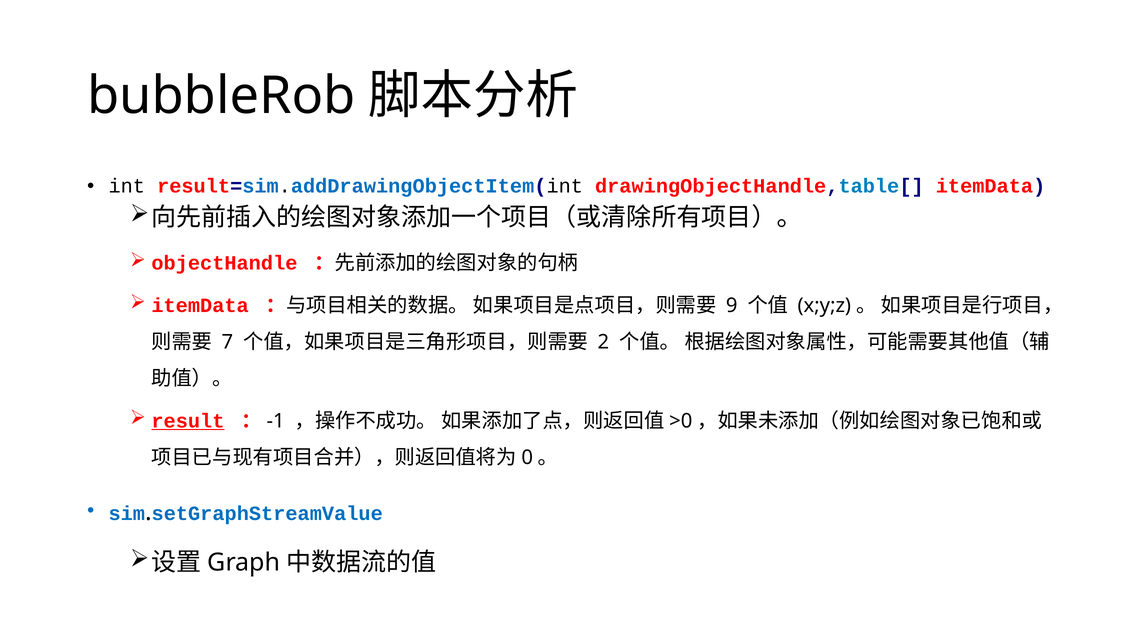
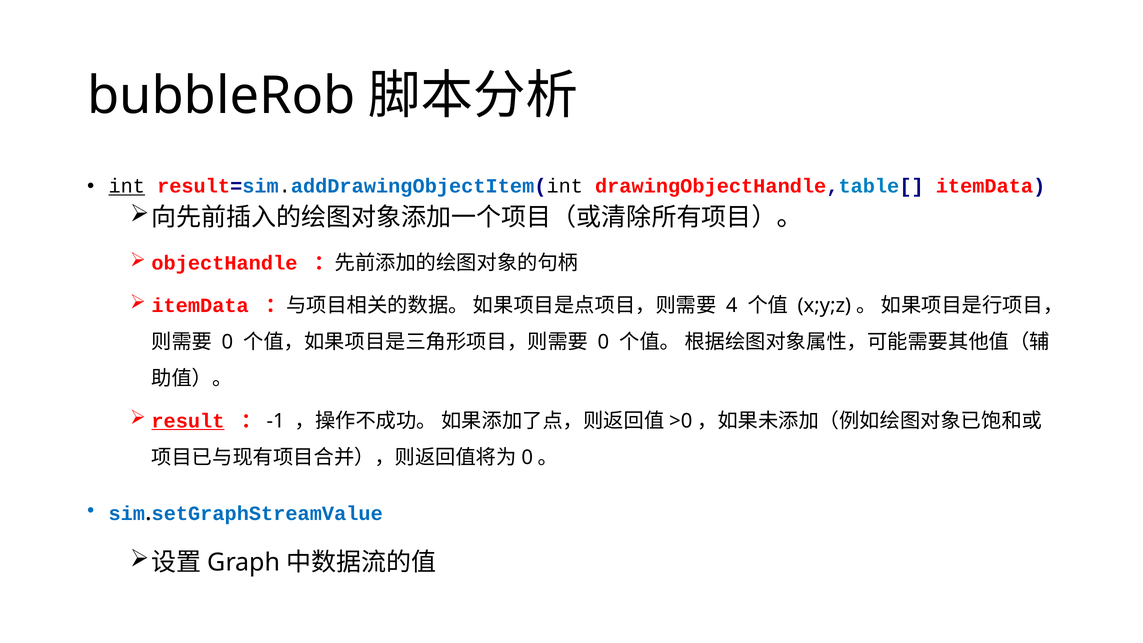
int underline: none -> present (127, 186)
9: 9 -> 4 (732, 306)
7: 7 -> 0 (227, 342)
2: 2 -> 0 (603, 342)
